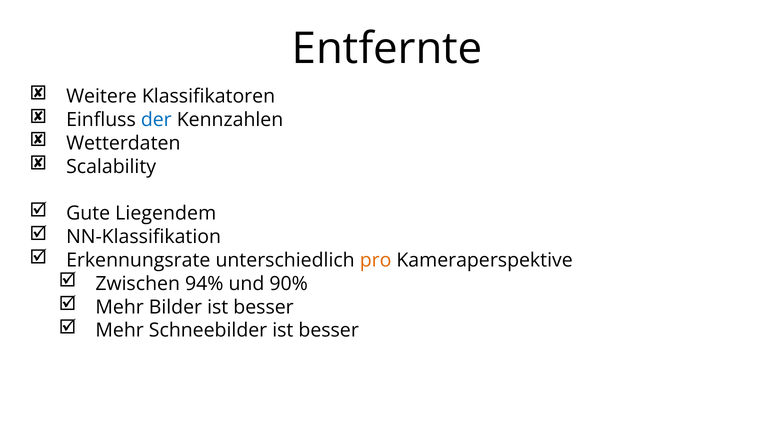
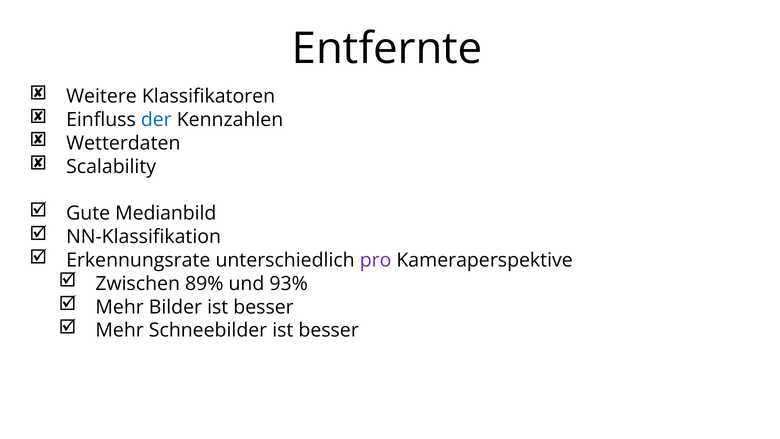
Liegendem: Liegendem -> Medianbild (166, 213)
pro colour: orange -> purple (376, 260)
94%: 94% -> 89% (204, 284)
90%: 90% -> 93% (289, 284)
